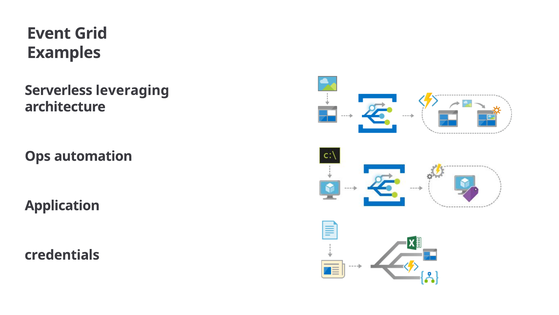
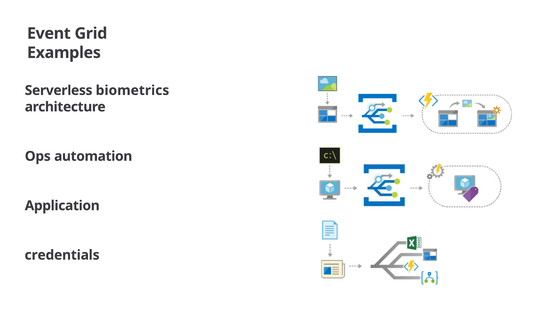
leveraging: leveraging -> biometrics (132, 90)
